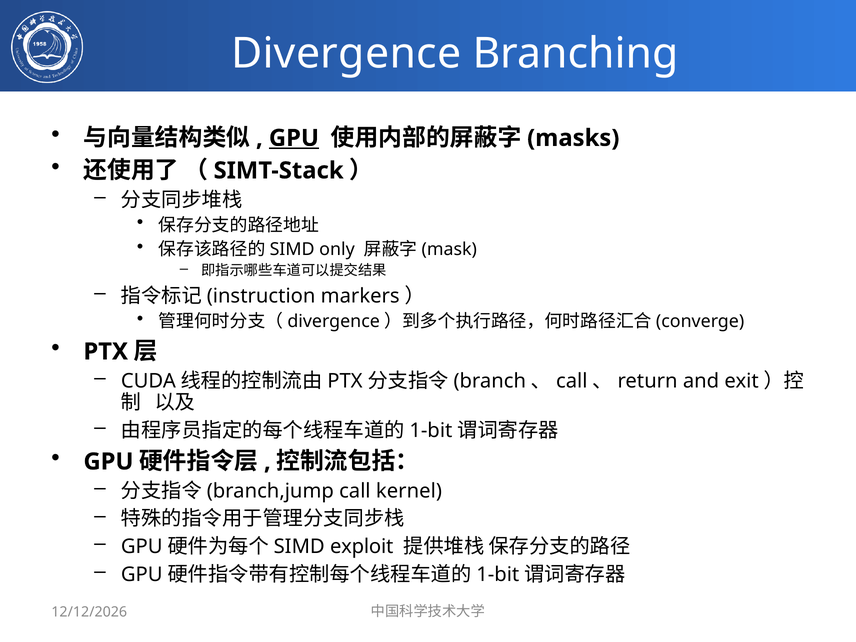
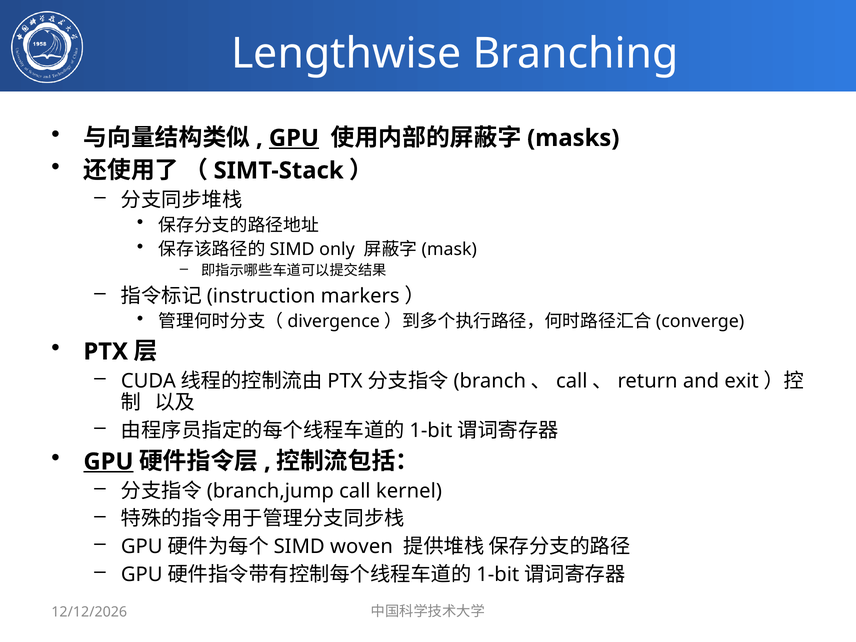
Divergence: Divergence -> Lengthwise (346, 54)
GPU underline: none -> present (108, 462)
exploit: exploit -> woven (362, 547)
